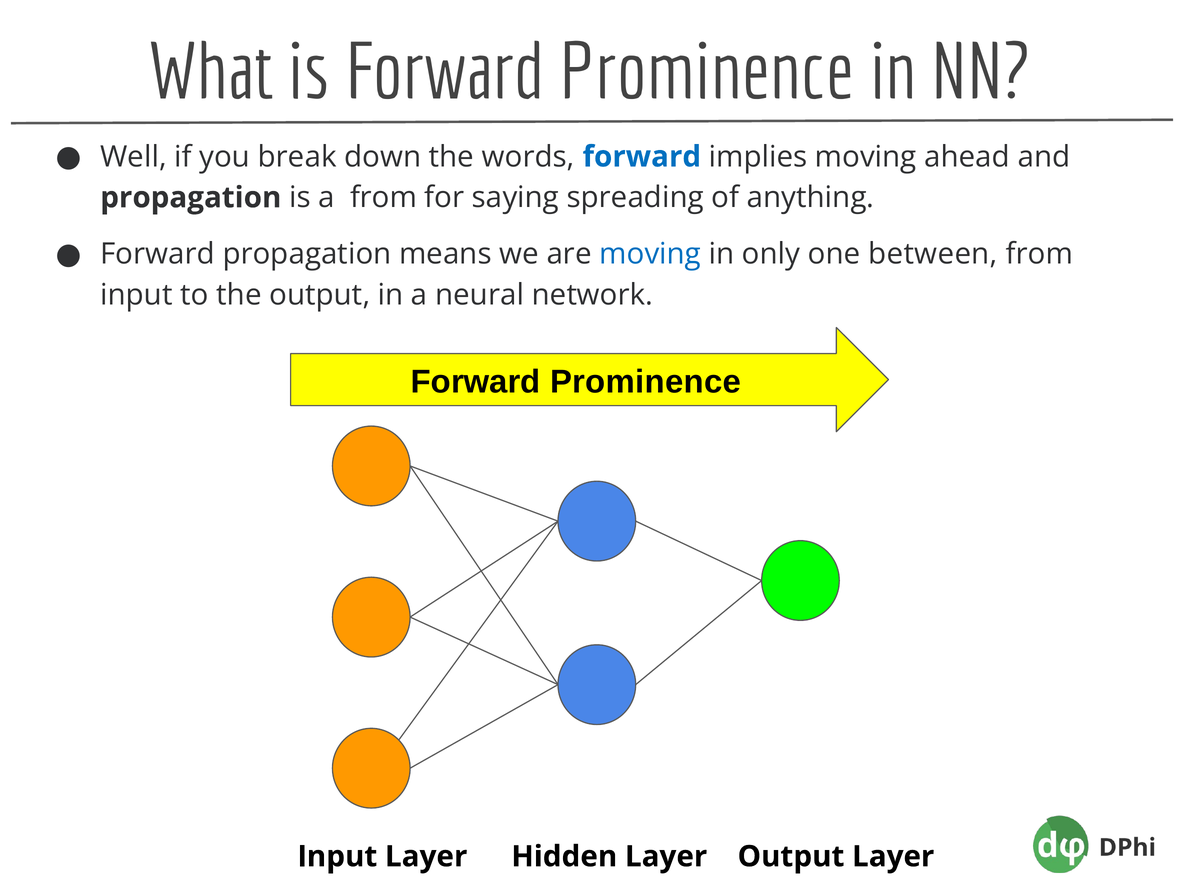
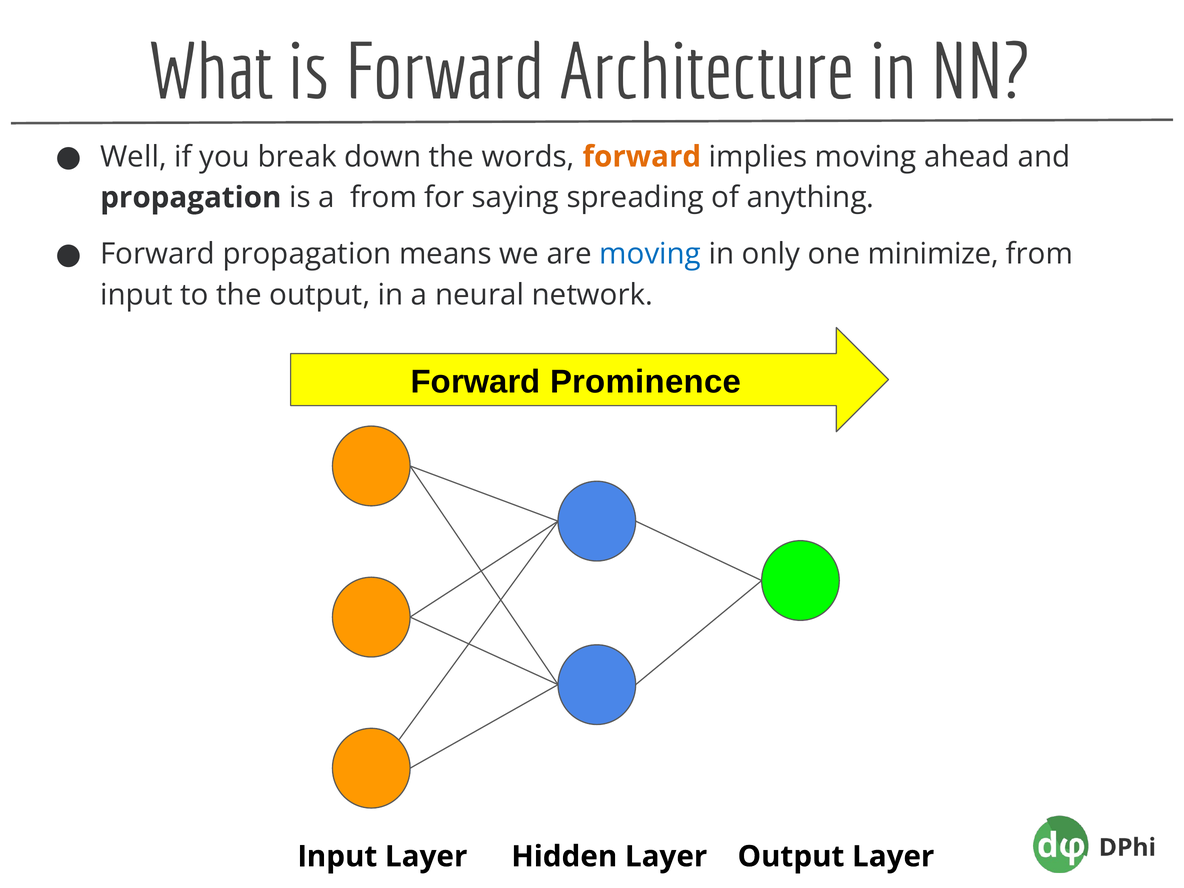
is Forward Prominence: Prominence -> Architecture (707, 73)
forward colour: blue -> orange (642, 157)
between: between -> minimize (933, 254)
